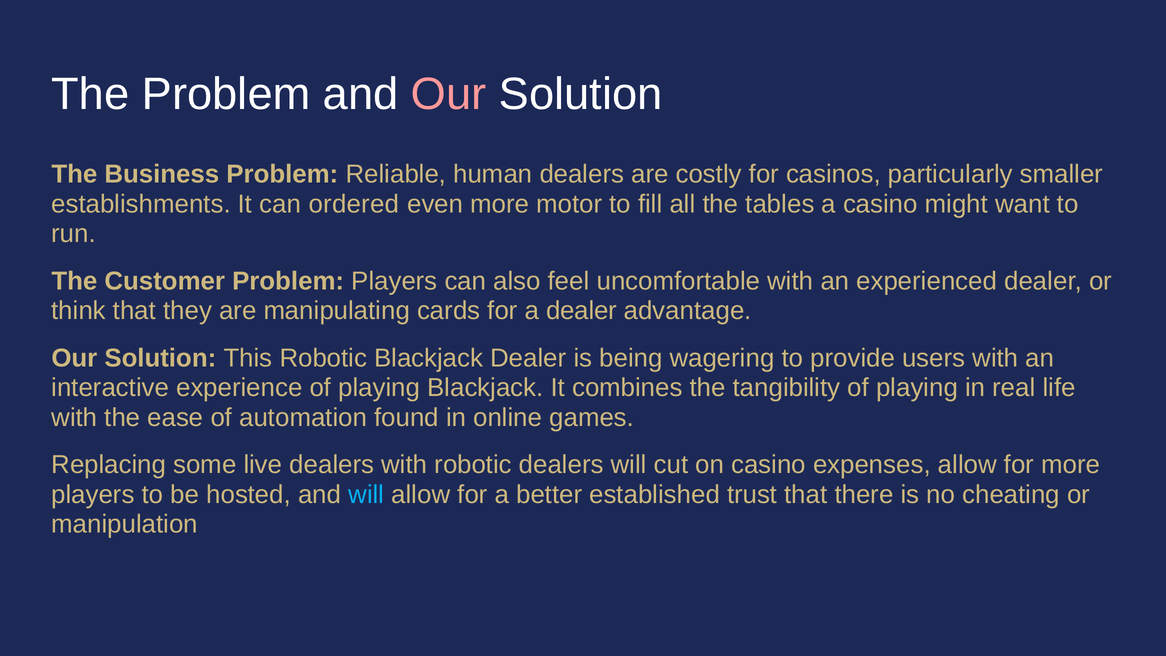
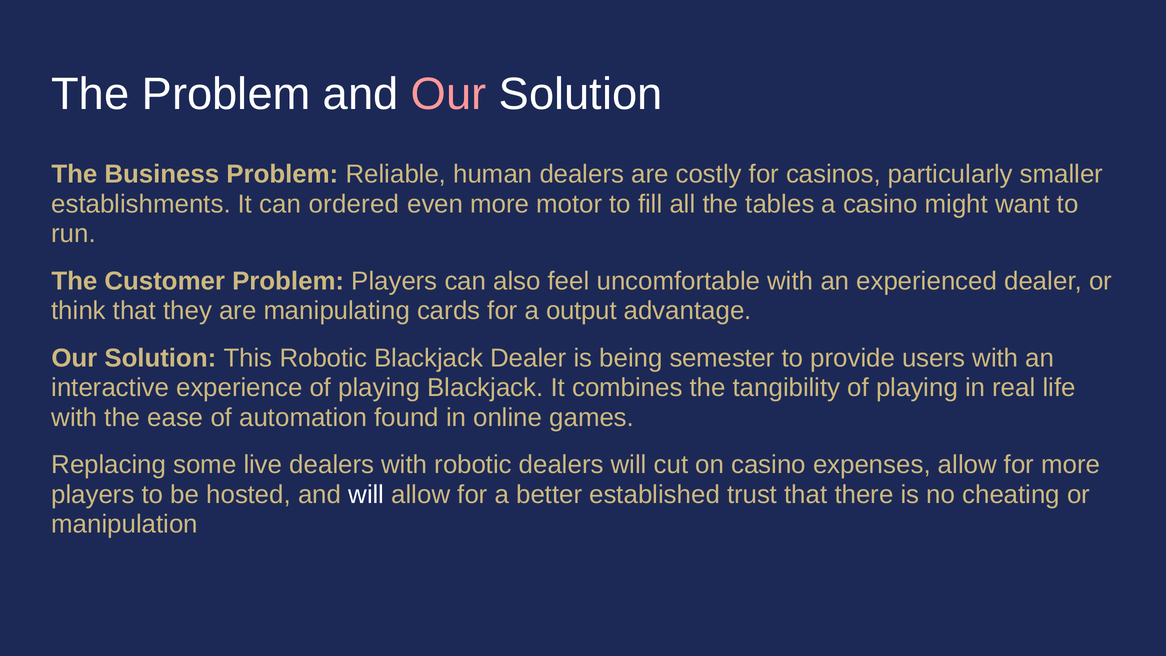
a dealer: dealer -> output (581, 311)
wagering: wagering -> semester (722, 358)
will colour: light blue -> white (366, 494)
